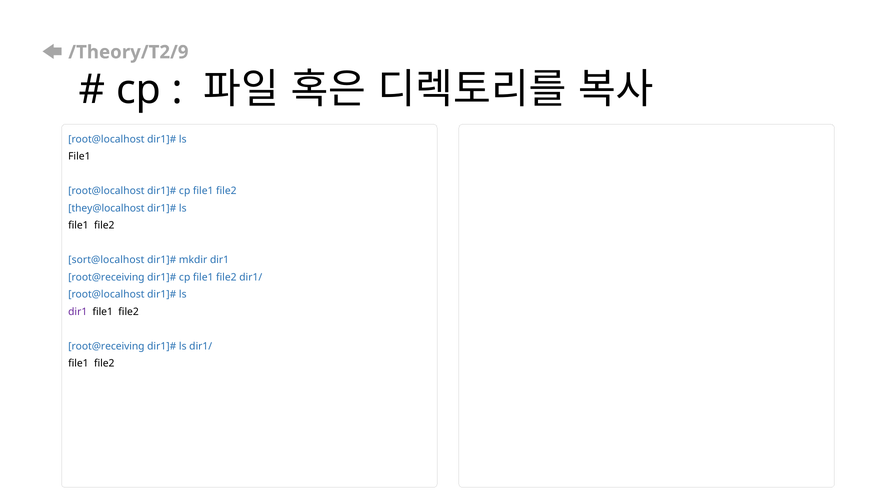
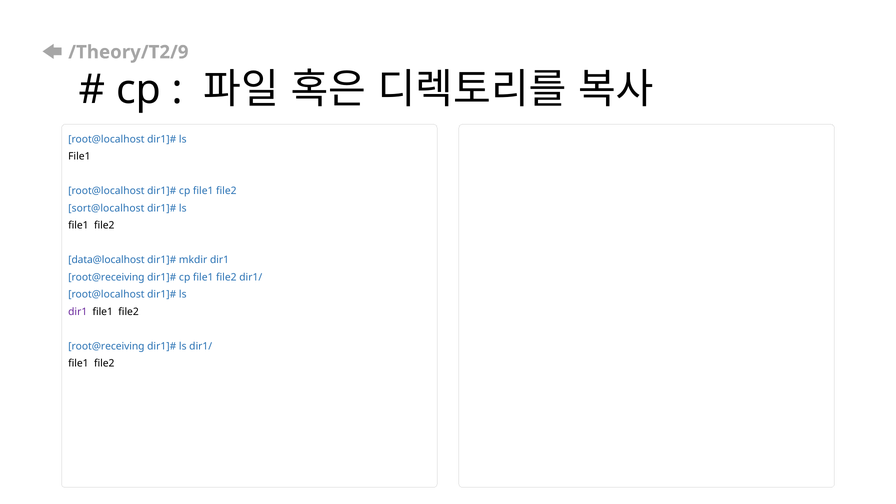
they@localhost: they@localhost -> sort@localhost (106, 208)
sort@localhost: sort@localhost -> data@localhost (106, 260)
